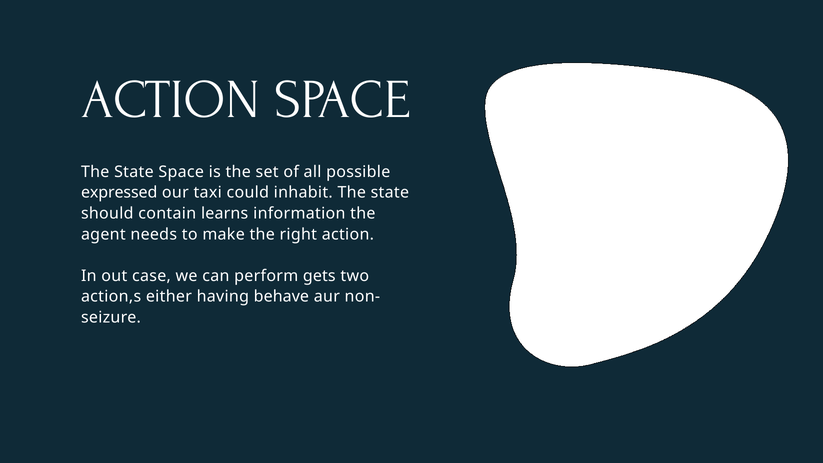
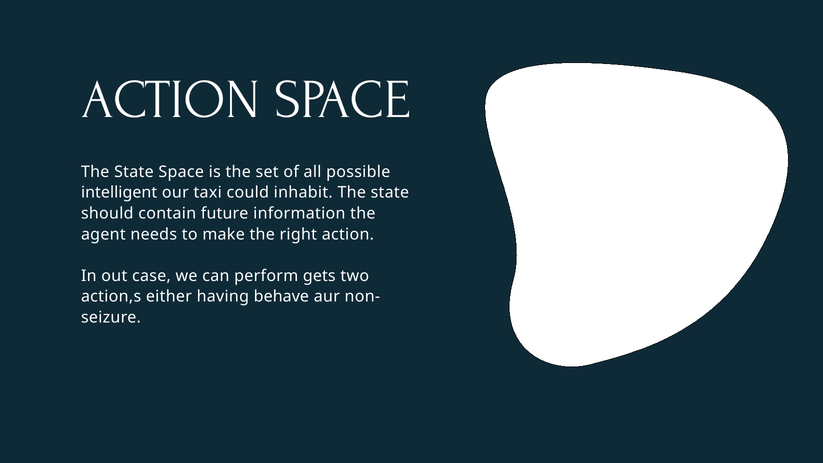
expressed: expressed -> intelligent (119, 193)
learns: learns -> future (225, 213)
